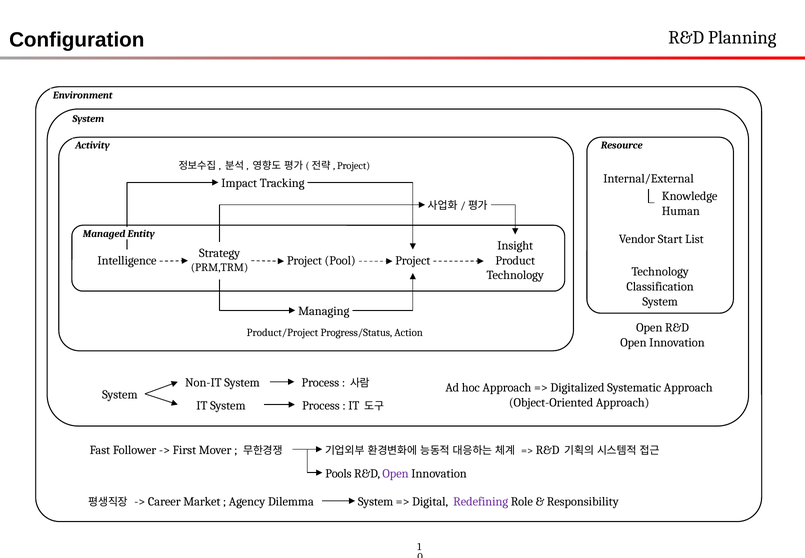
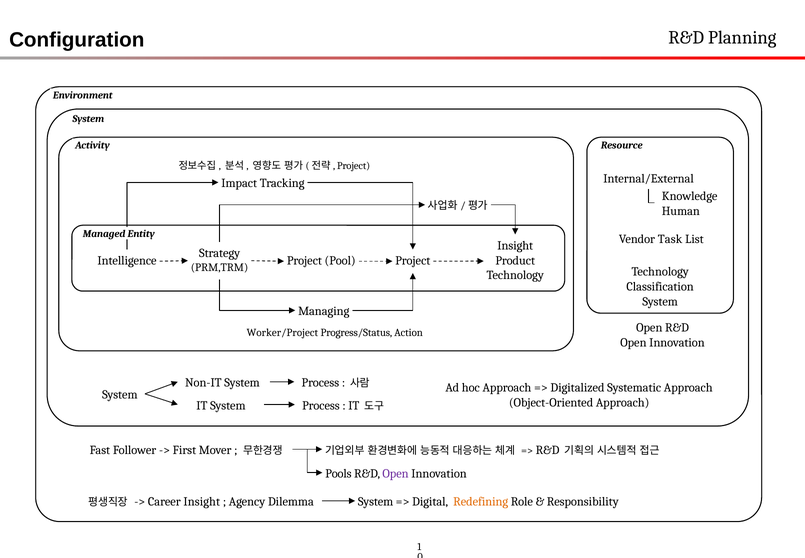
Start: Start -> Task (670, 239)
Product/Project: Product/Project -> Worker/Project (282, 332)
Redefining colour: purple -> orange (481, 501)
Career Market: Market -> Insight (202, 501)
